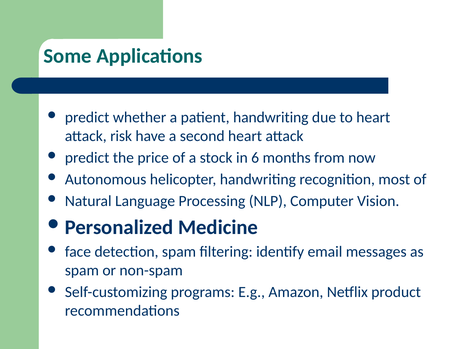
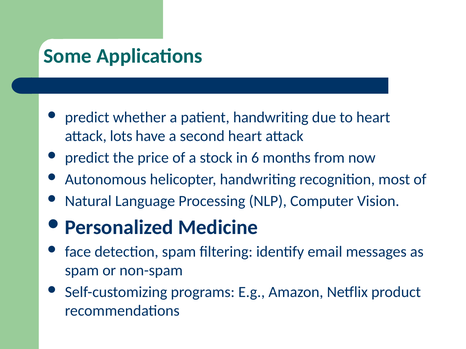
risk: risk -> lots (121, 136)
